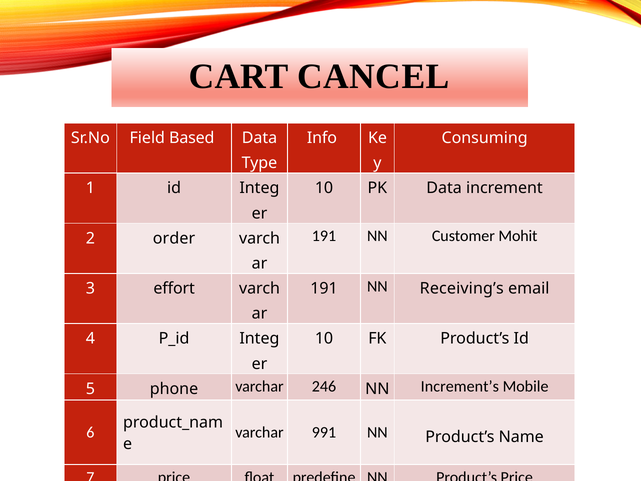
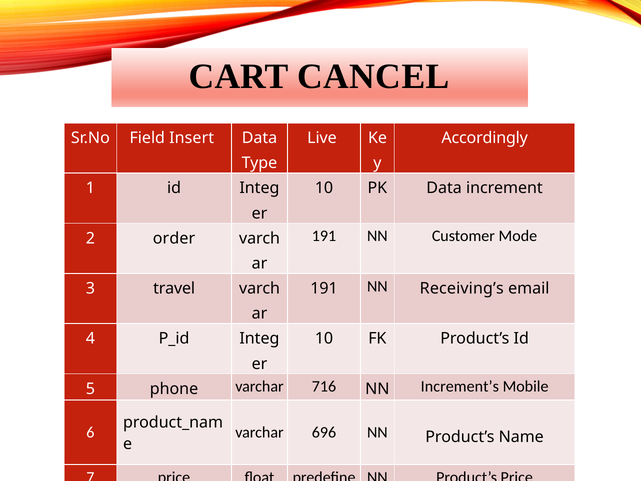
Based: Based -> Insert (192, 138)
Info: Info -> Live (322, 138)
Consuming: Consuming -> Accordingly (485, 138)
Mohit: Mohit -> Mode (518, 236)
effort: effort -> travel (174, 288)
246: 246 -> 716 (324, 386)
991: 991 -> 696 (324, 432)
